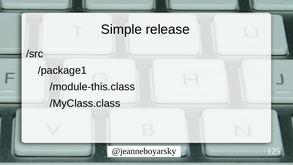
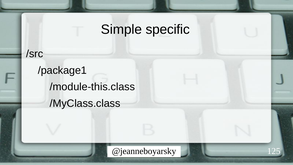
release: release -> specific (168, 29)
